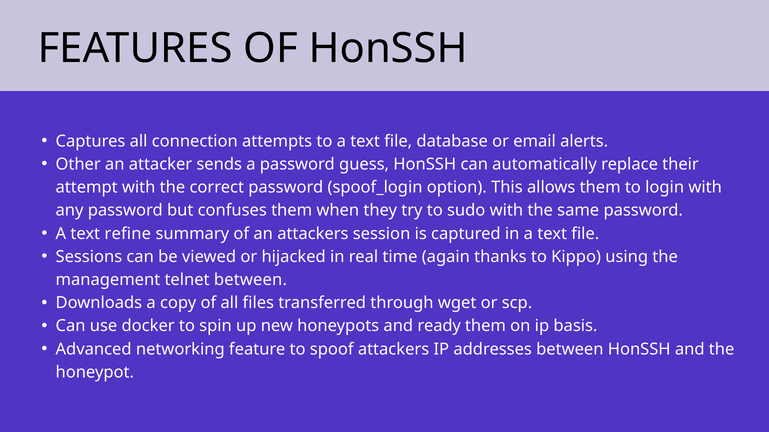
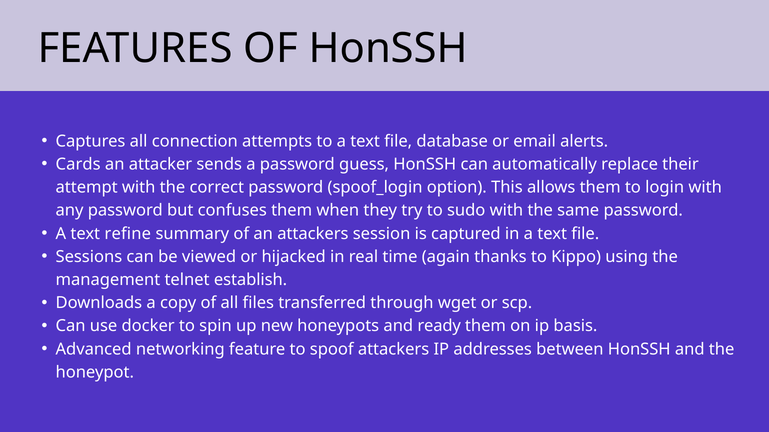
Other: Other -> Cards (78, 165)
telnet between: between -> establish (251, 280)
